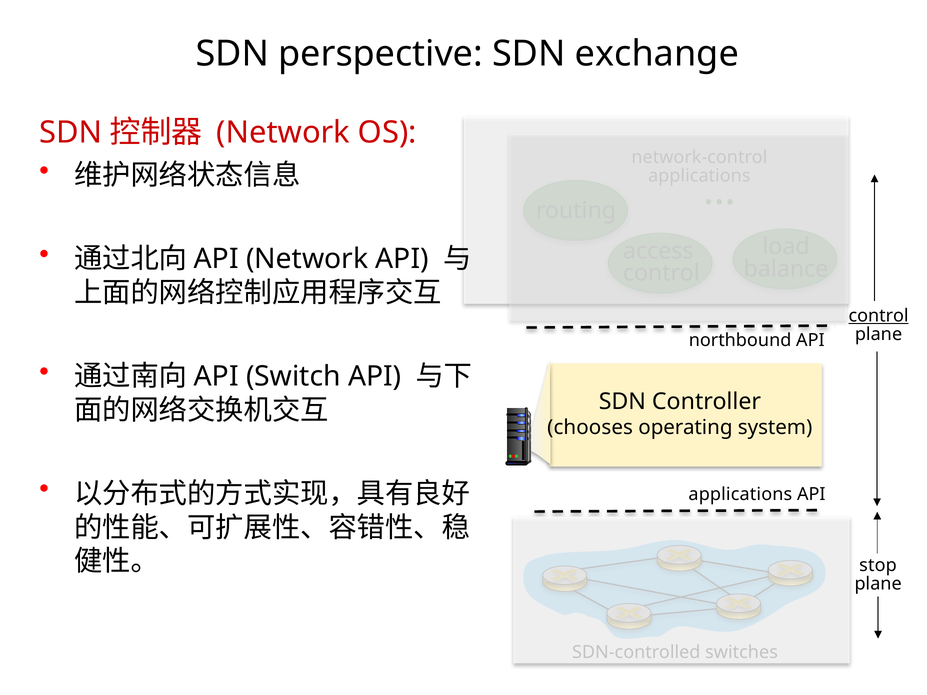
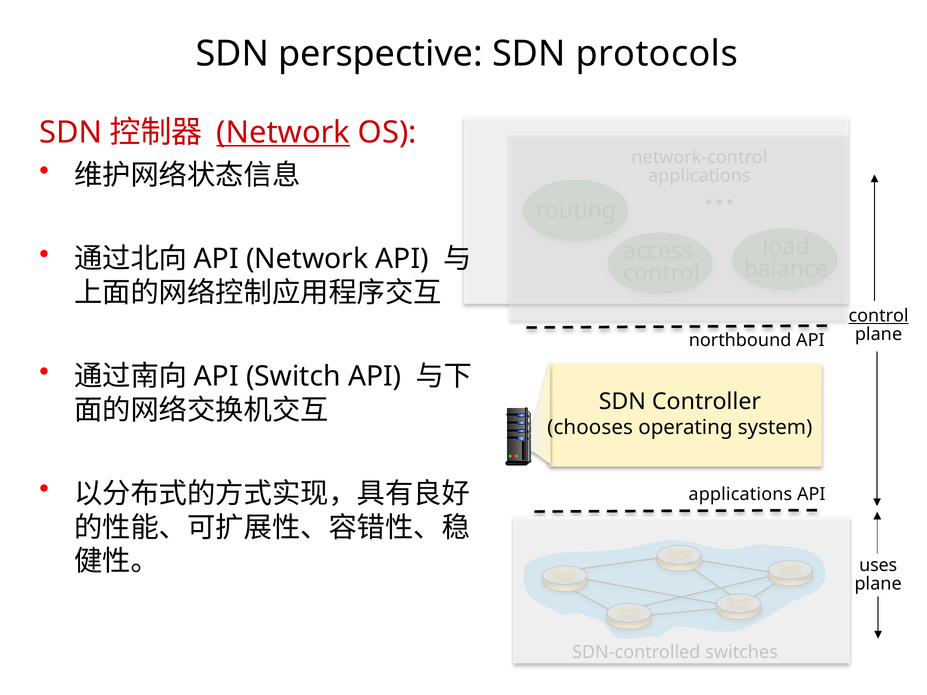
exchange: exchange -> protocols (657, 54)
Network underline: none -> present (283, 133)
stop: stop -> uses (878, 565)
